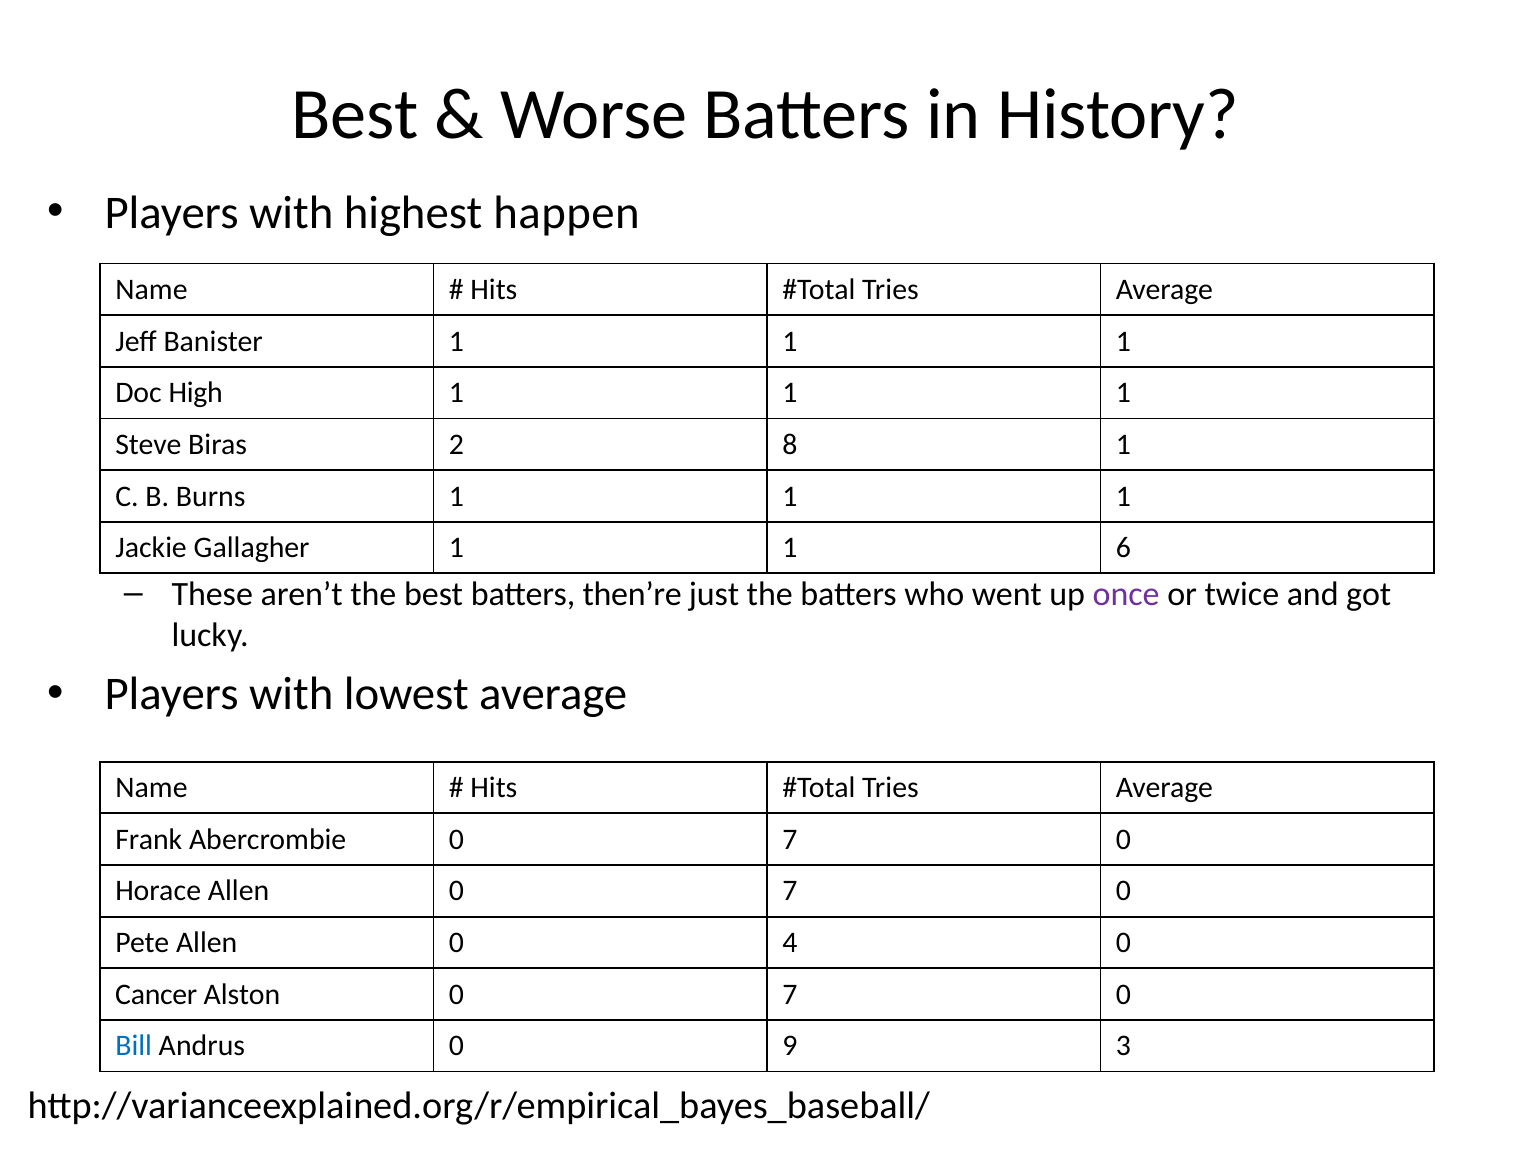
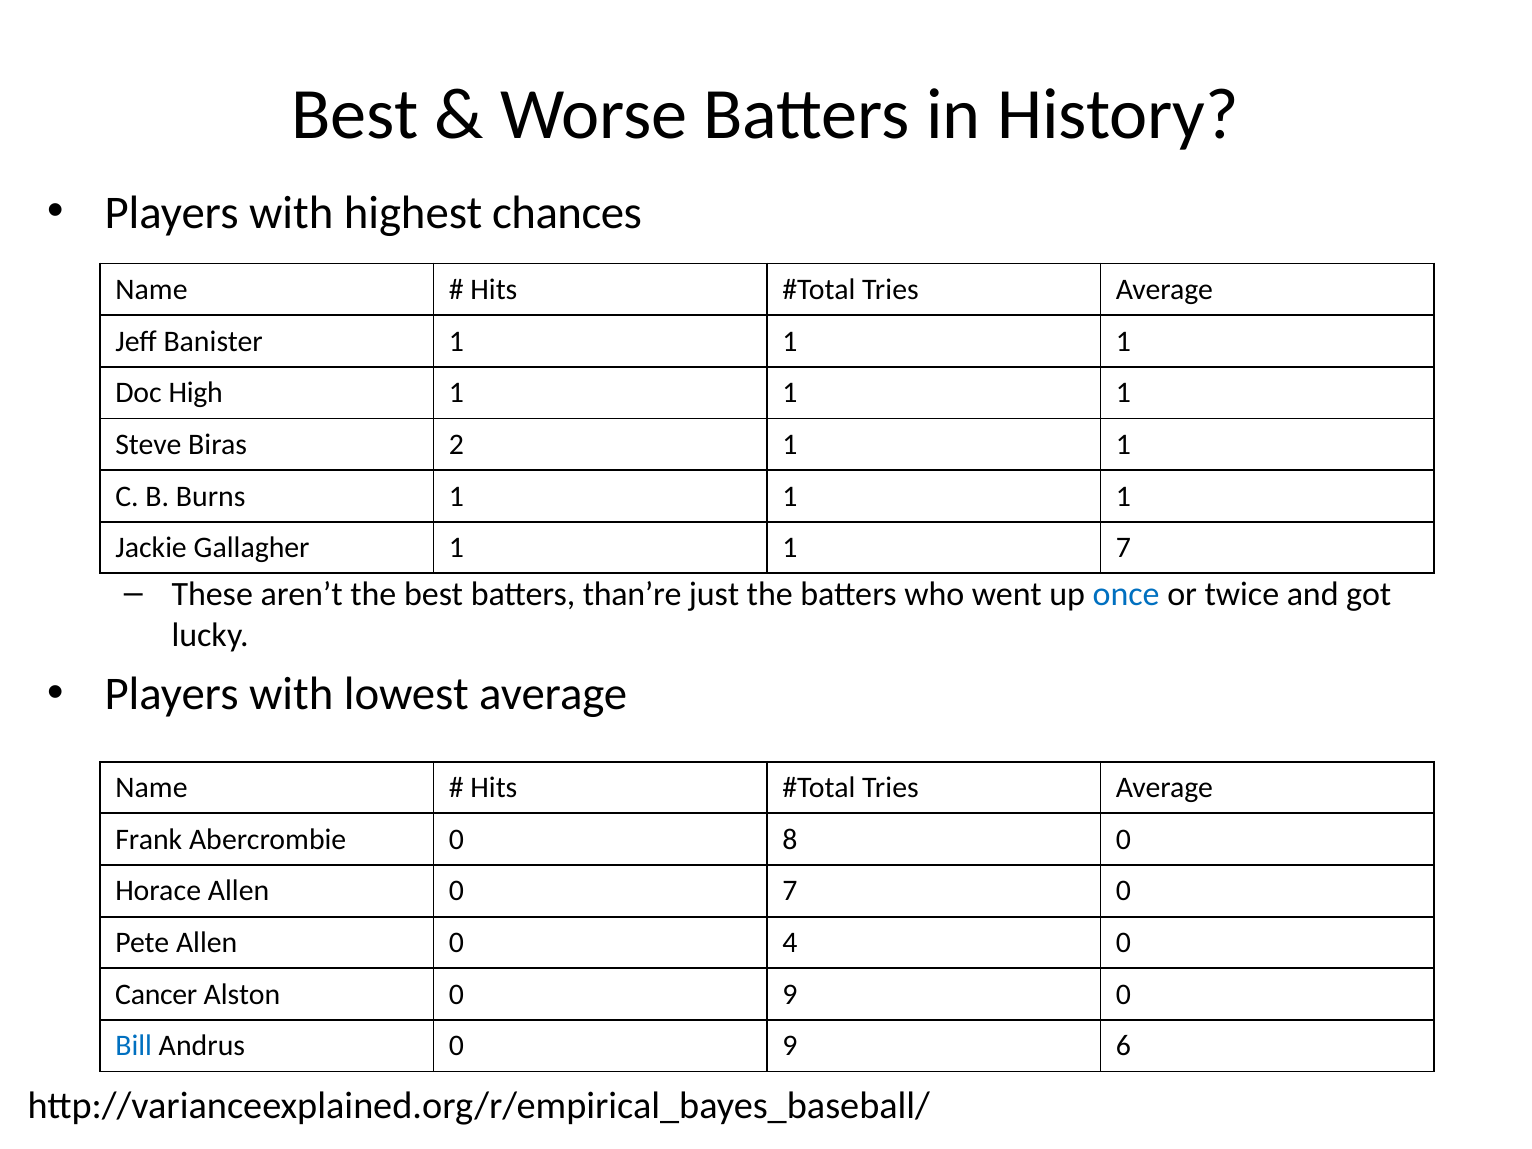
happen: happen -> chances (567, 213)
2 8: 8 -> 1 (790, 445)
1 6: 6 -> 7 (1123, 548)
then’re: then’re -> than’re (632, 595)
once colour: purple -> blue (1126, 595)
Abercrombie 0 7: 7 -> 8 (790, 840)
Alston 0 7: 7 -> 9 (790, 994)
3: 3 -> 6 (1123, 1046)
